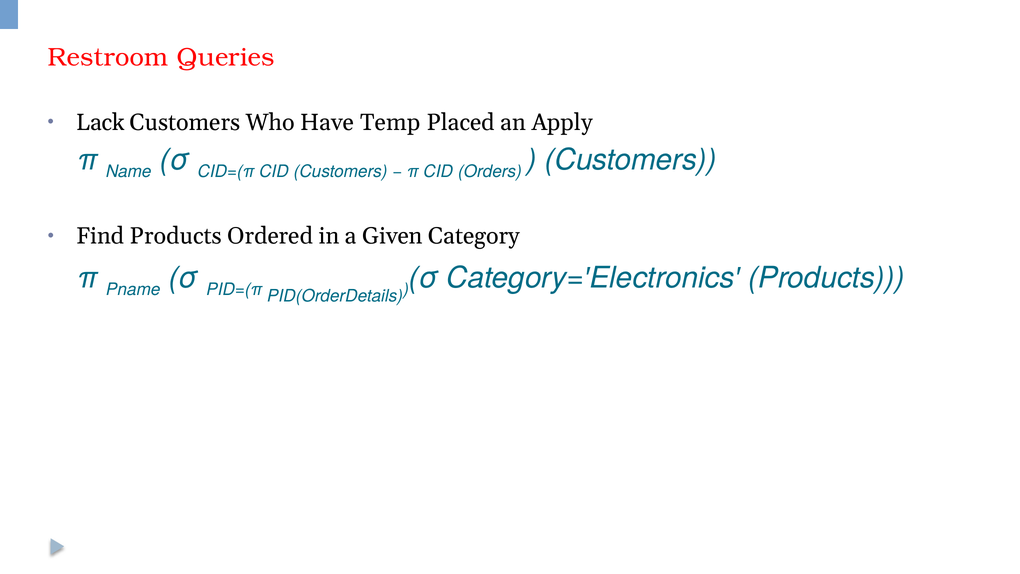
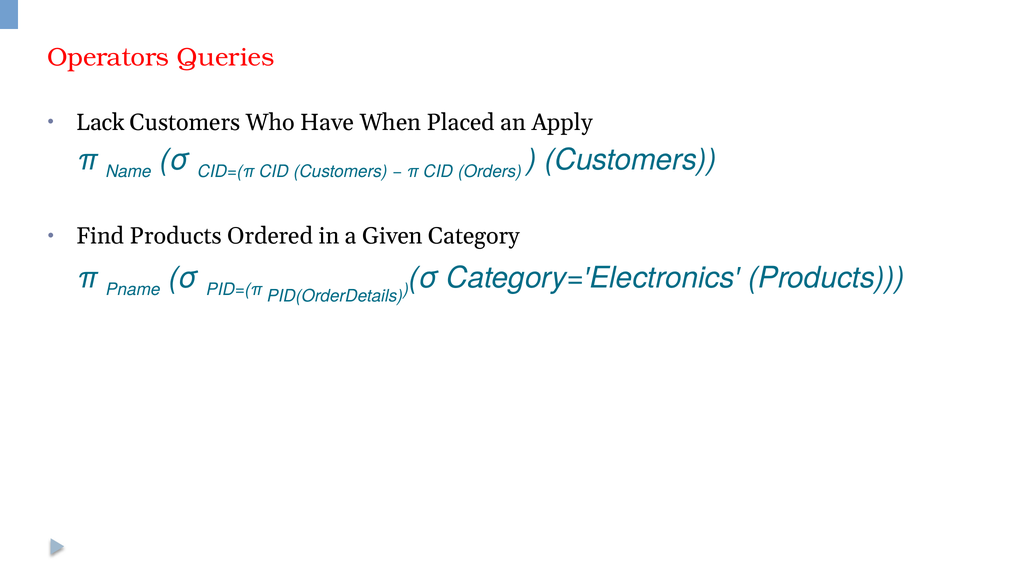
Restroom: Restroom -> Operators (108, 57)
Temp: Temp -> When (390, 122)
